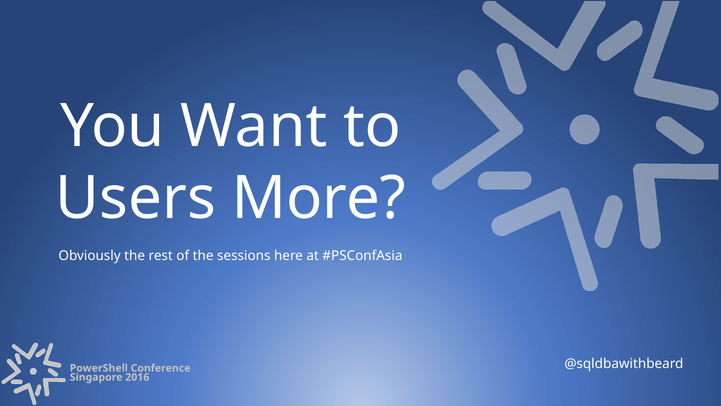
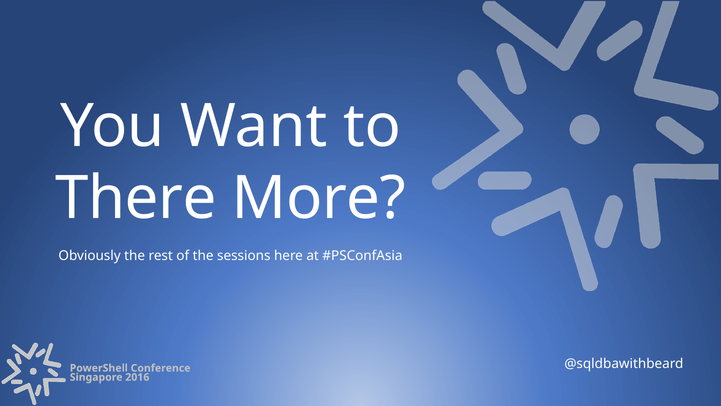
Users: Users -> There (136, 198)
